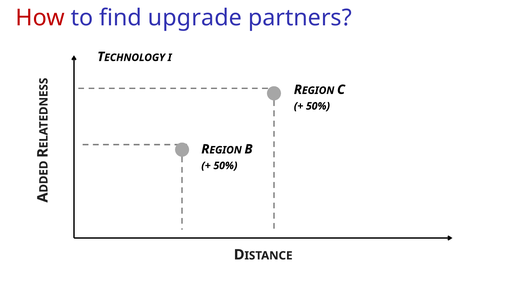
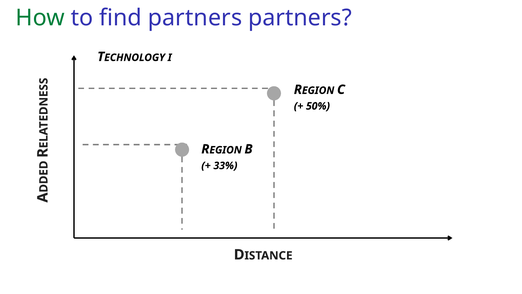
How colour: red -> green (40, 18)
find upgrade: upgrade -> partners (195, 18)
50%: 50% -> 33% (225, 166)
